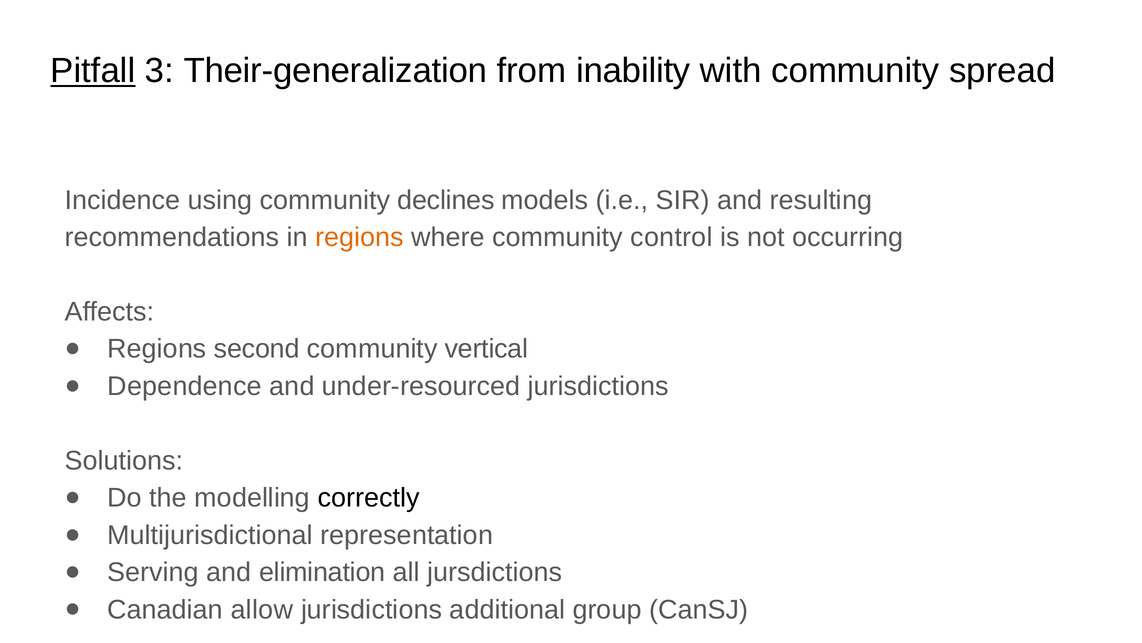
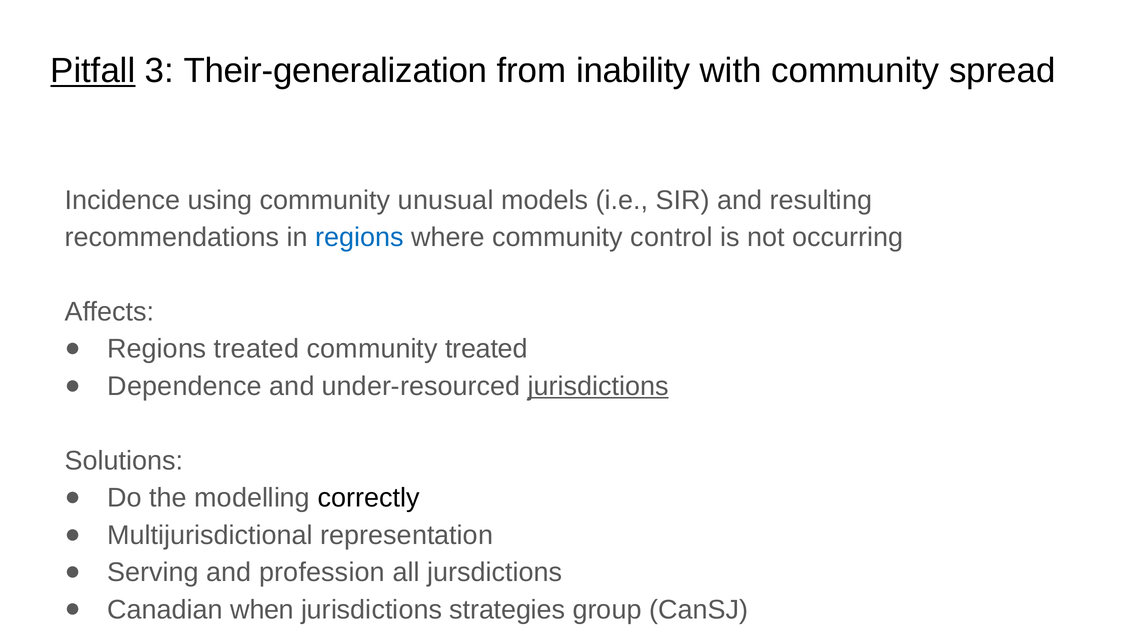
declines: declines -> unusual (446, 200)
regions colour: orange -> blue (359, 237)
Regions second: second -> treated (257, 349)
community vertical: vertical -> treated (486, 349)
jurisdictions underline: none -> present (598, 386)
elimination: elimination -> profession (322, 572)
allow: allow -> when (262, 609)
additional: additional -> strategies (507, 609)
